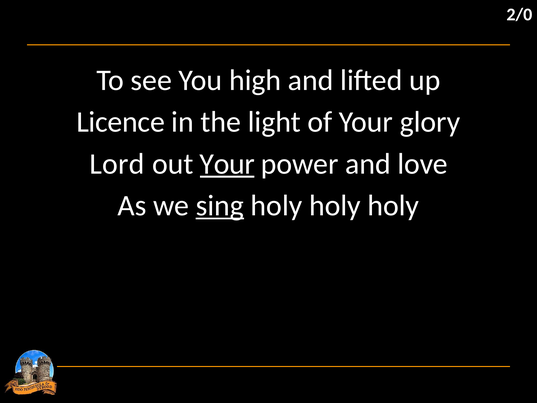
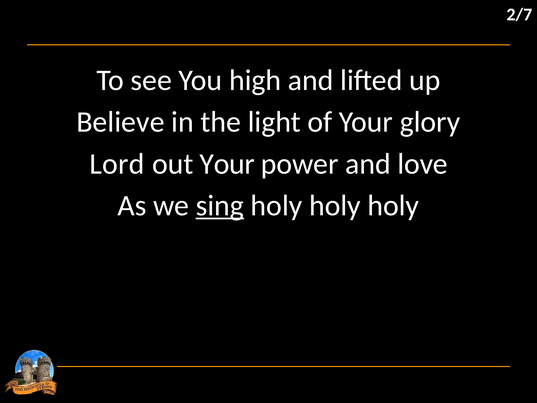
2/0: 2/0 -> 2/7 (519, 15)
Licence: Licence -> Believe (120, 122)
Your underline: present -> none (227, 164)
